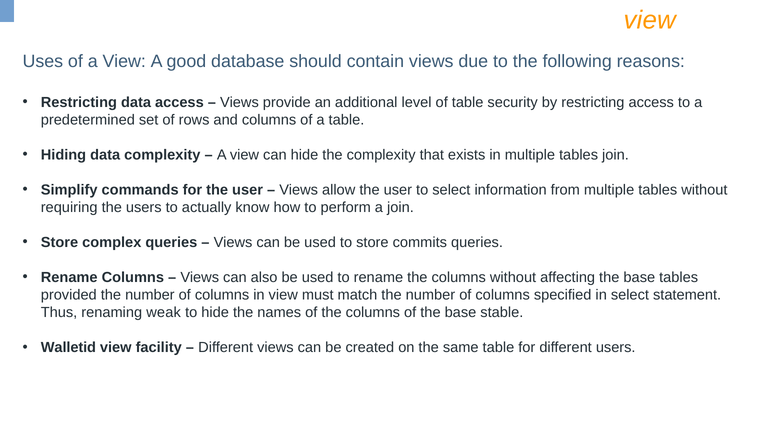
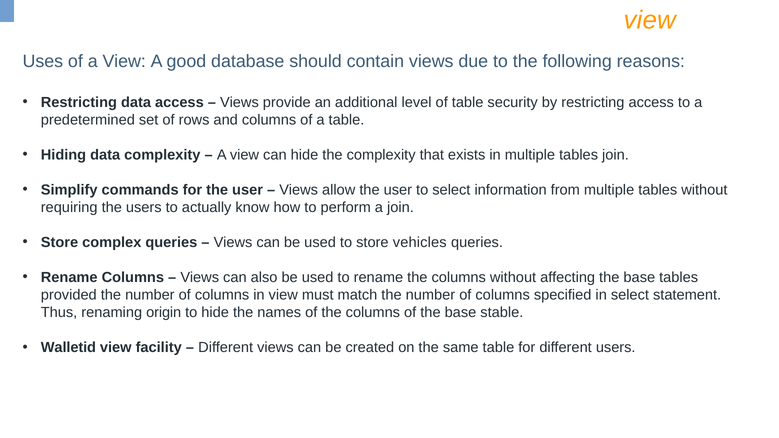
commits: commits -> vehicles (420, 242)
weak: weak -> origin (164, 313)
